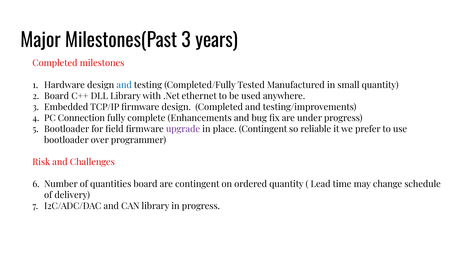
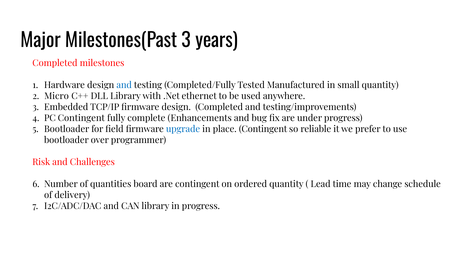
Board: Board -> Micro (57, 96)
PC Connection: Connection -> Contingent (81, 118)
upgrade colour: purple -> blue (183, 129)
